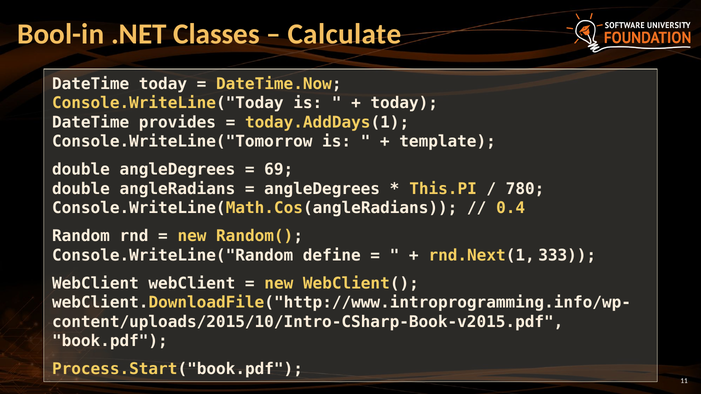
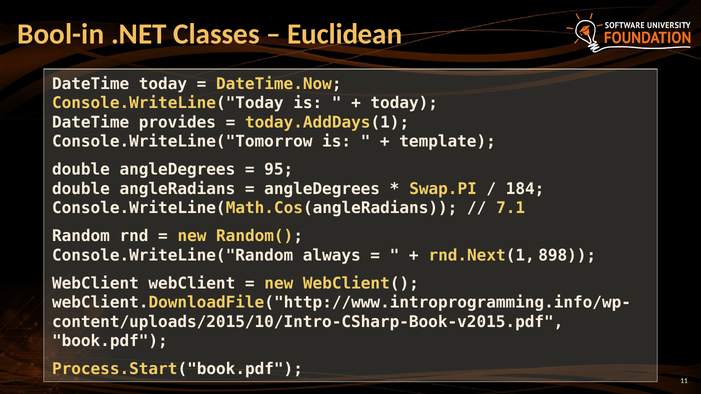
Calculate: Calculate -> Euclidean (345, 34)
69: 69 -> 95 (279, 170)
This.PI: This.PI -> Swap.PI (443, 189)
780: 780 -> 184 (525, 189)
0.4: 0.4 -> 7.1 (511, 208)
define: define -> always (332, 256)
333: 333 -> 898 (567, 256)
